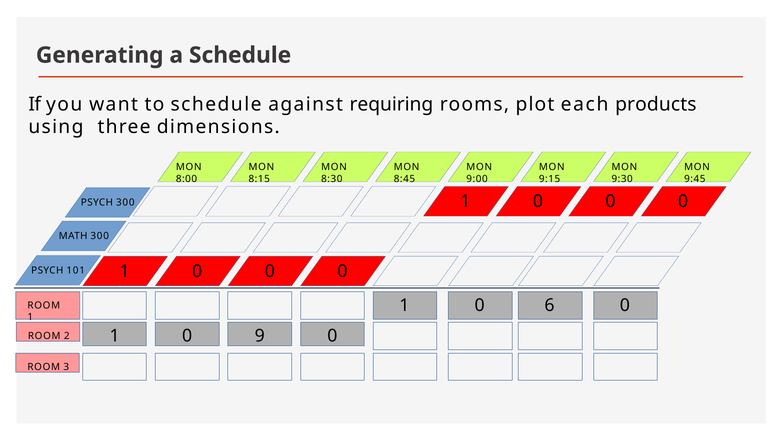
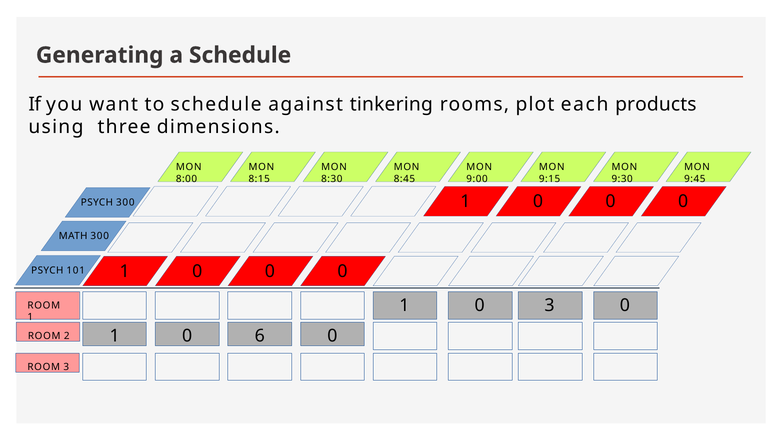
requiring: requiring -> tinkering (391, 104)
0 6: 6 -> 3 (549, 305)
9: 9 -> 6 (260, 336)
